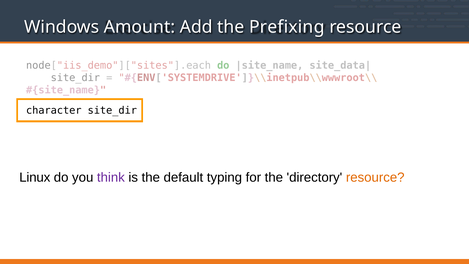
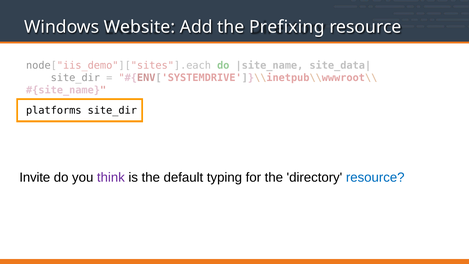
Amount: Amount -> Website (140, 27)
character: character -> platforms (54, 110)
Linux: Linux -> Invite (35, 177)
resource colour: orange -> blue (375, 177)
